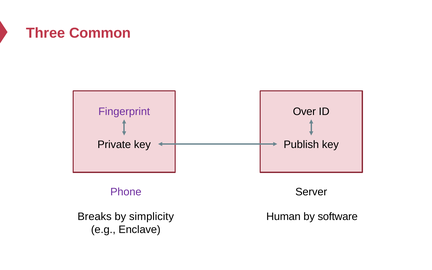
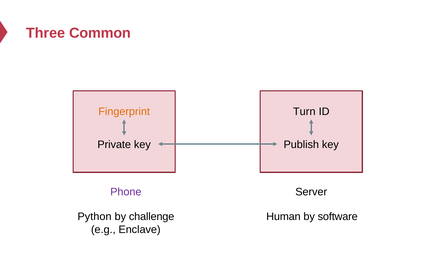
Fingerprint colour: purple -> orange (124, 112)
Over: Over -> Turn (304, 112)
Breaks: Breaks -> Python (95, 217)
simplicity: simplicity -> challenge (152, 217)
